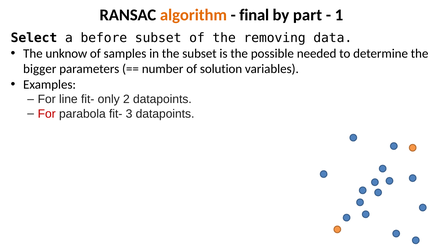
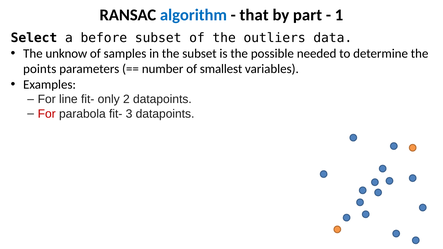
algorithm colour: orange -> blue (193, 15)
final: final -> that (254, 15)
removing: removing -> outliers (275, 38)
bigger: bigger -> points (40, 69)
solution: solution -> smallest (221, 69)
